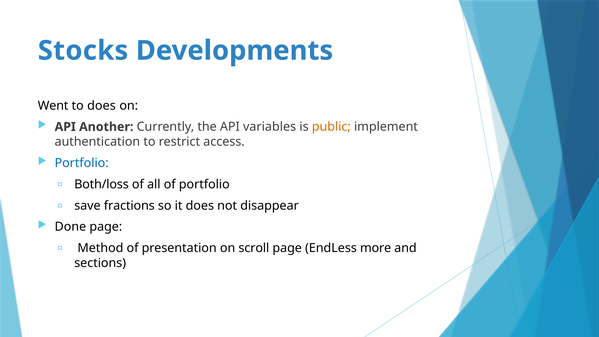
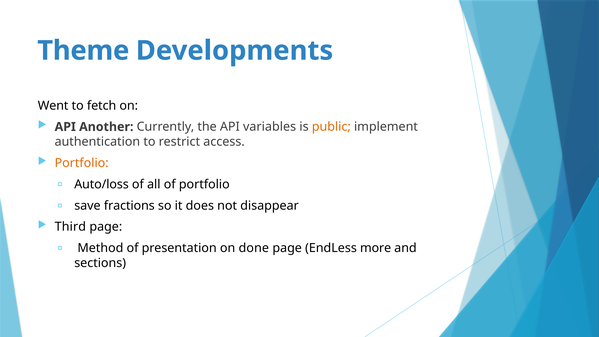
Stocks: Stocks -> Theme (83, 51)
to does: does -> fetch (102, 106)
Portfolio colour: blue -> orange (82, 163)
Both/loss: Both/loss -> Auto/loss (102, 184)
Done: Done -> Third (70, 227)
scroll: scroll -> done (254, 248)
